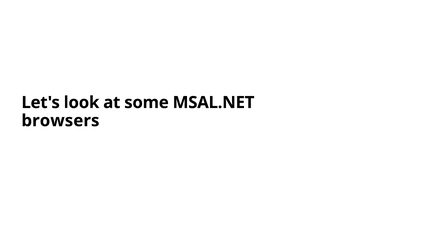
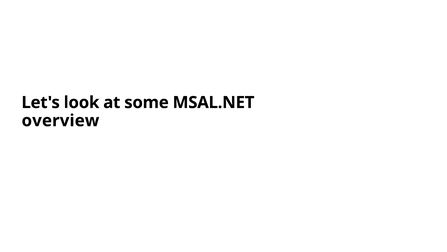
browsers: browsers -> overview (60, 120)
